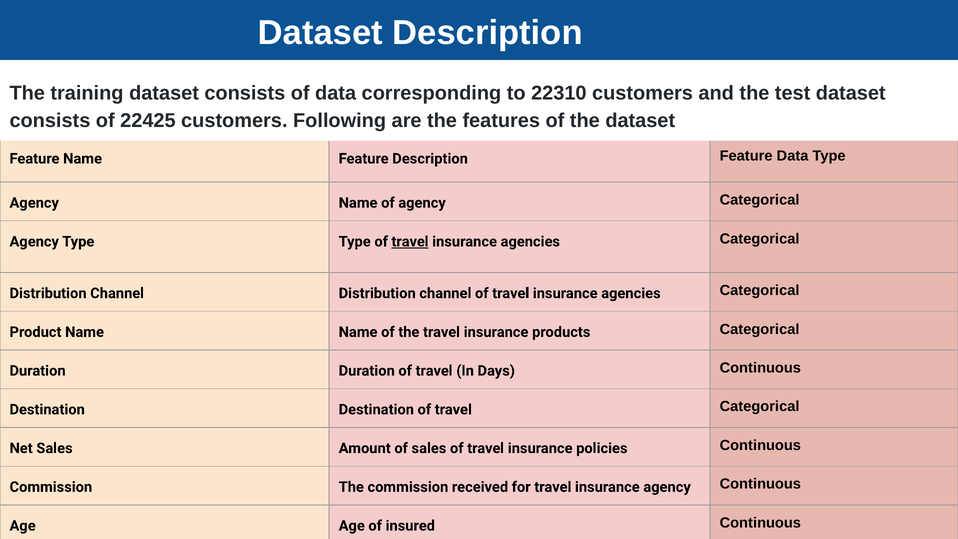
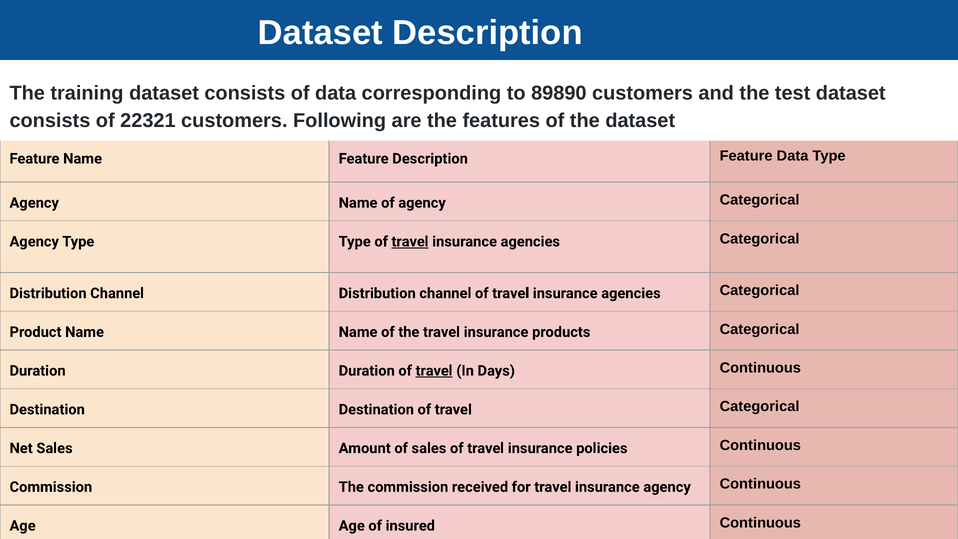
22310: 22310 -> 89890 (559, 93)
22425: 22425 -> 22321 (148, 120)
travel underline: none -> present (434, 371)
